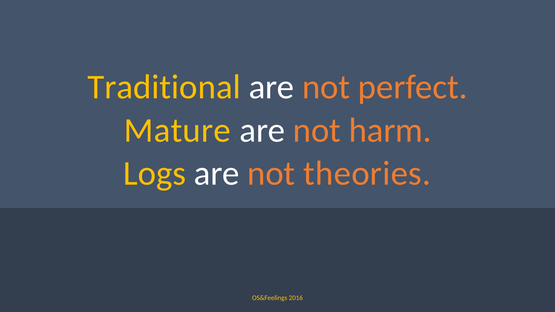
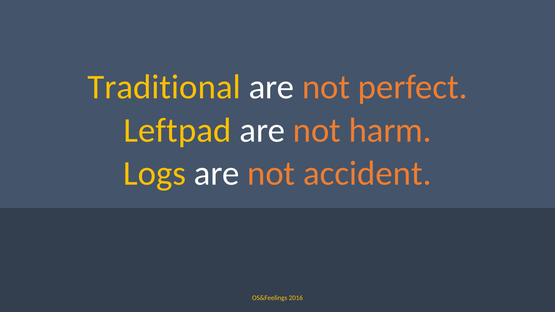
Mature: Mature -> Leftpad (177, 130)
theories: theories -> accident (367, 174)
